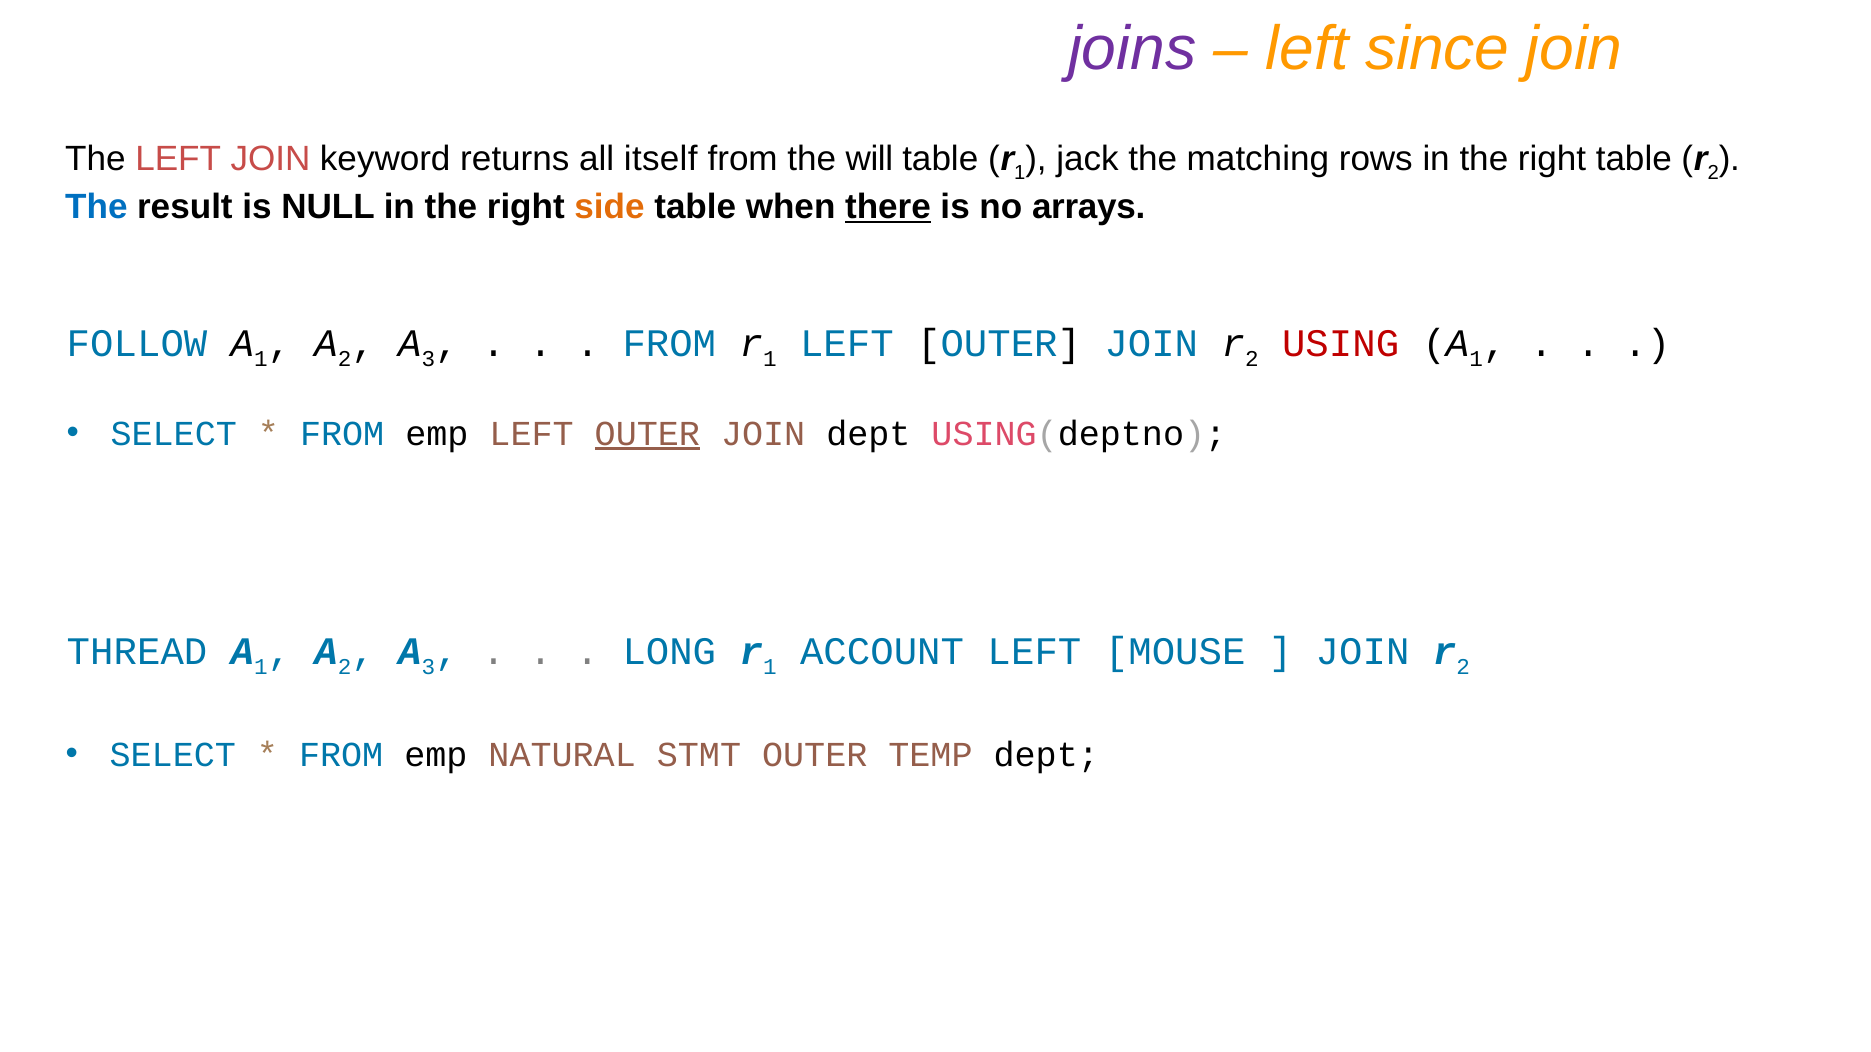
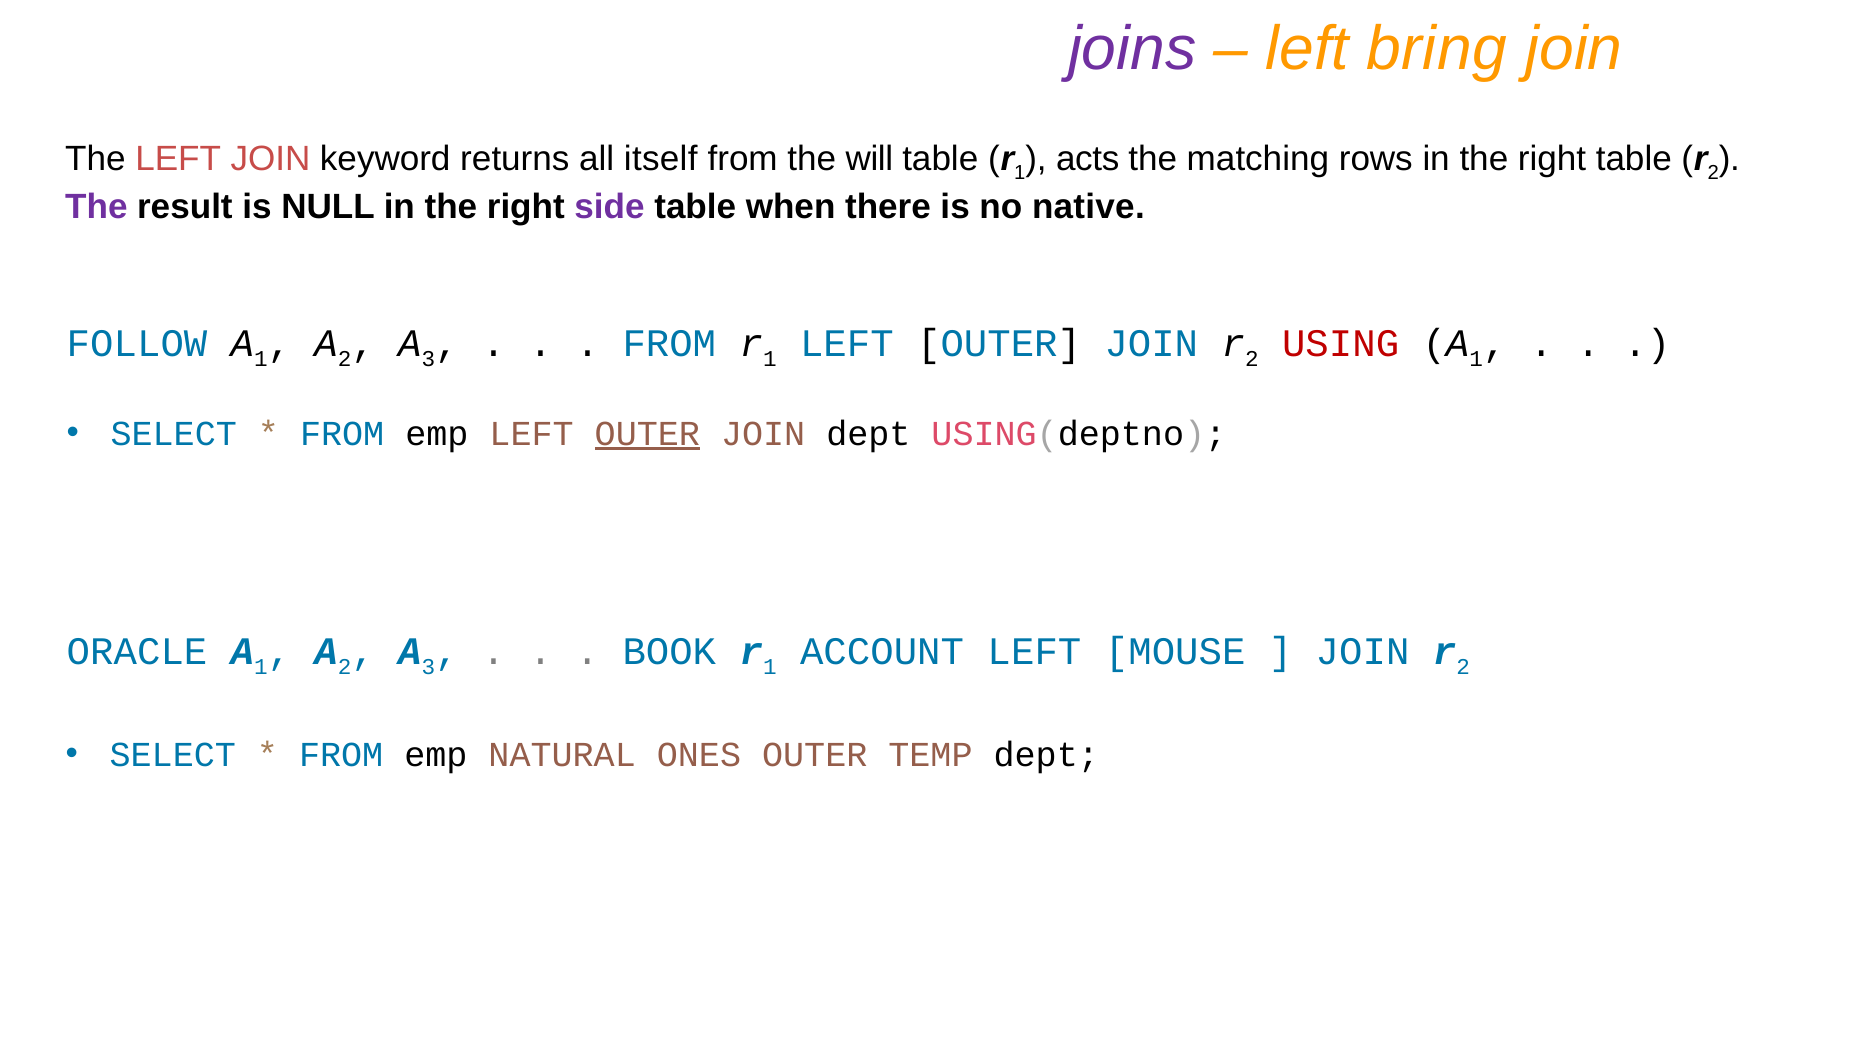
since: since -> bring (1437, 49)
jack: jack -> acts (1088, 159)
The colour: blue -> purple (96, 207)
side colour: orange -> purple (610, 207)
there underline: present -> none (888, 207)
arrays: arrays -> native (1088, 207)
THREAD: THREAD -> ORACLE (137, 652)
LONG: LONG -> BOOK (669, 652)
STMT: STMT -> ONES (699, 755)
